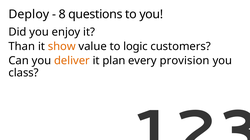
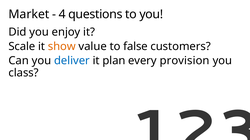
Deploy: Deploy -> Market (29, 14)
8: 8 -> 4 (62, 14)
Than: Than -> Scale (22, 47)
logic: logic -> false (136, 47)
deliver colour: orange -> blue (72, 61)
